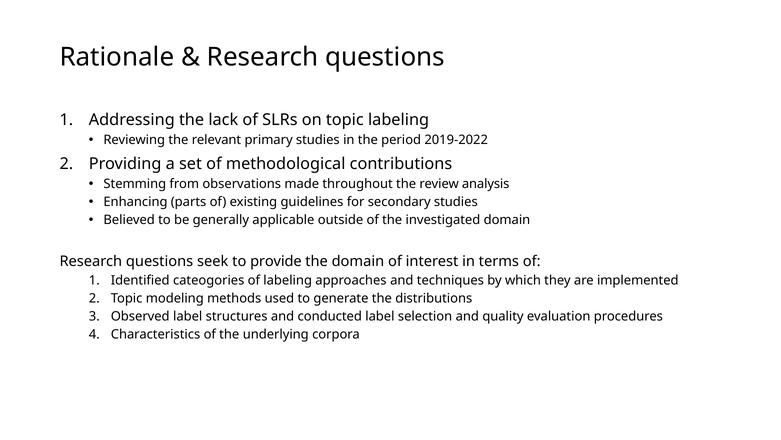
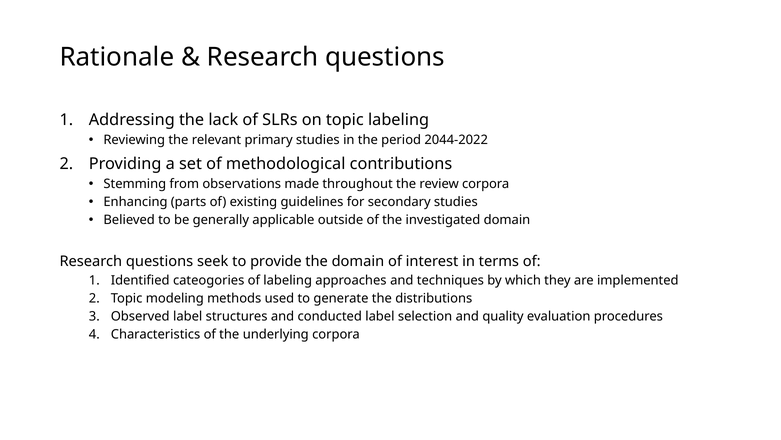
2019-2022: 2019-2022 -> 2044-2022 (456, 140)
review analysis: analysis -> corpora (486, 184)
